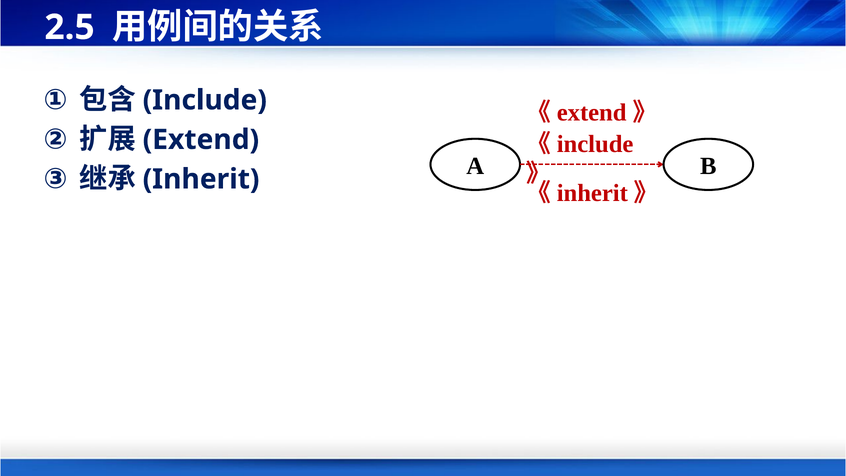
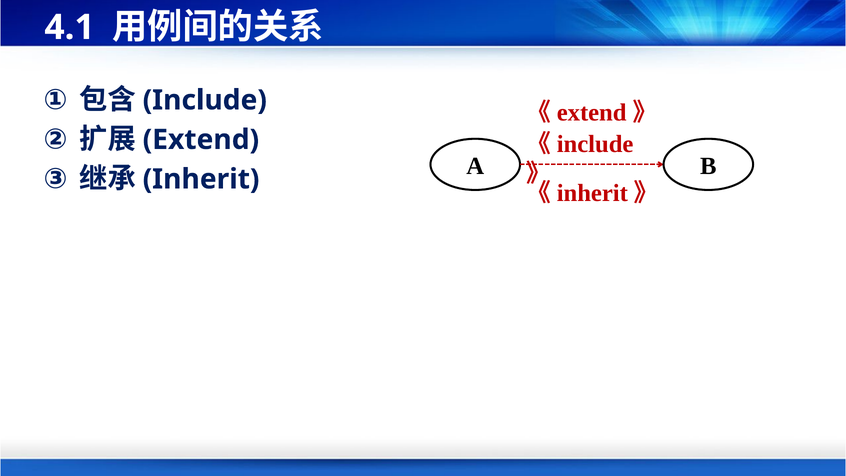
2.5: 2.5 -> 4.1 (70, 27)
